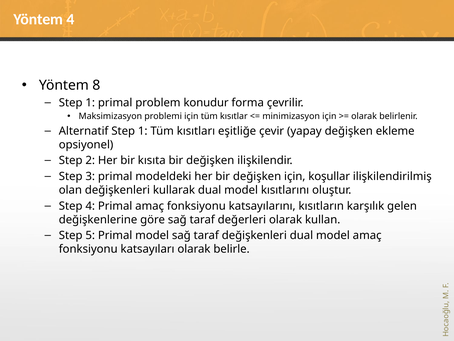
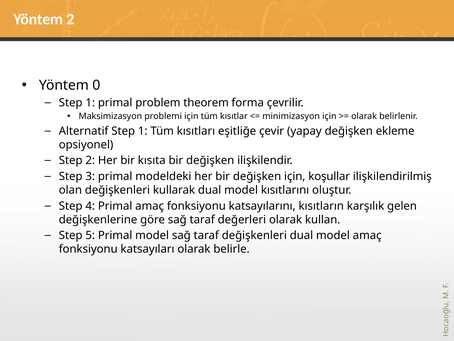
Yöntem 4: 4 -> 2 (71, 19)
8: 8 -> 0 (96, 85)
konudur: konudur -> theorem (206, 102)
